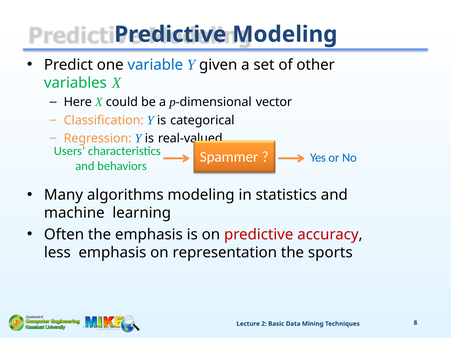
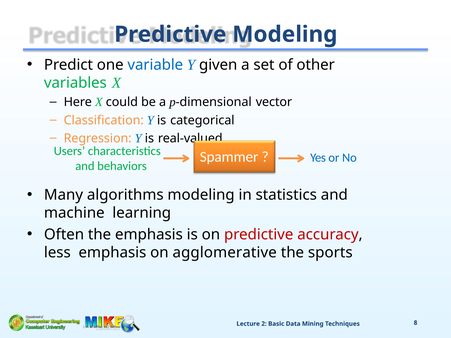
representation: representation -> agglomerative (225, 253)
